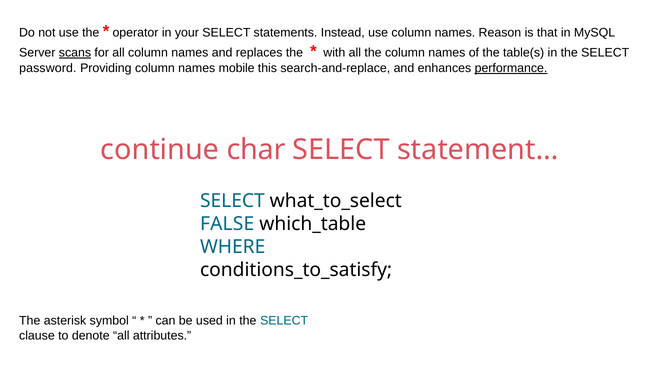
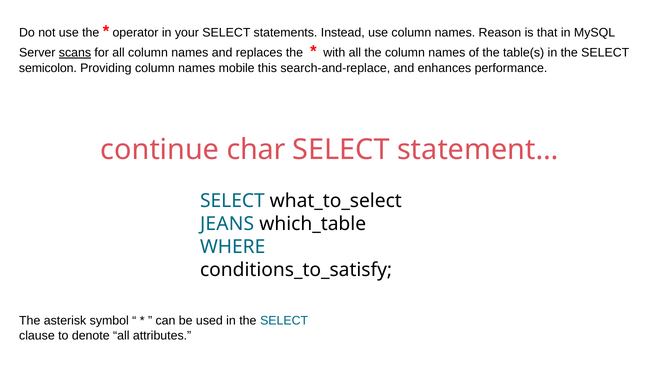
password: password -> semicolon (48, 68)
performance underline: present -> none (511, 68)
FALSE: FALSE -> JEANS (227, 224)
